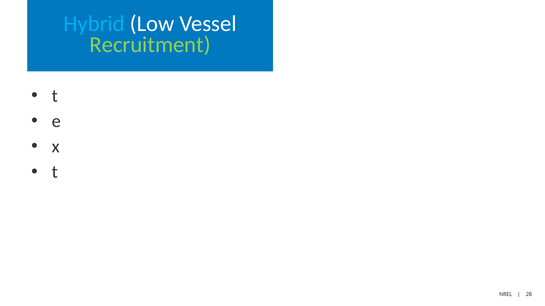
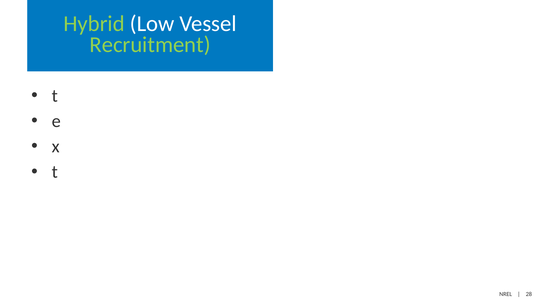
Hybrid colour: light blue -> light green (94, 24)
